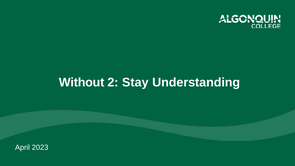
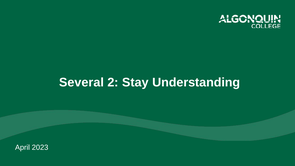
Without: Without -> Several (82, 82)
